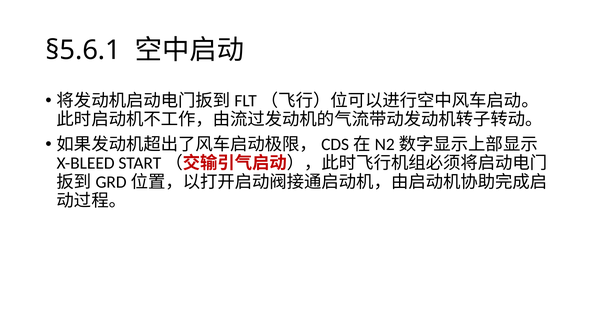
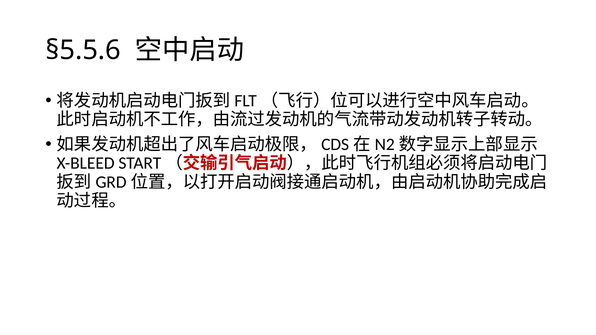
§5.6.1: §5.6.1 -> §5.5.6 (83, 50)
